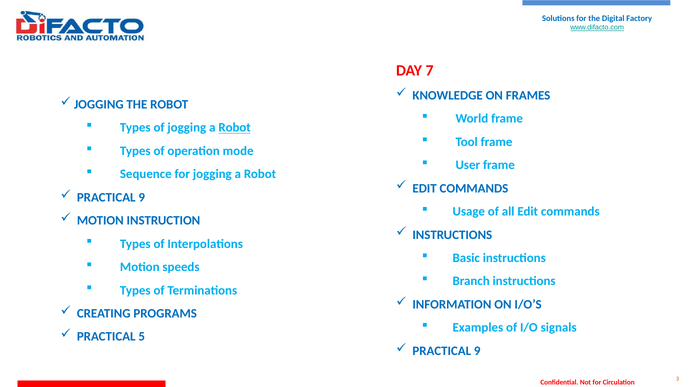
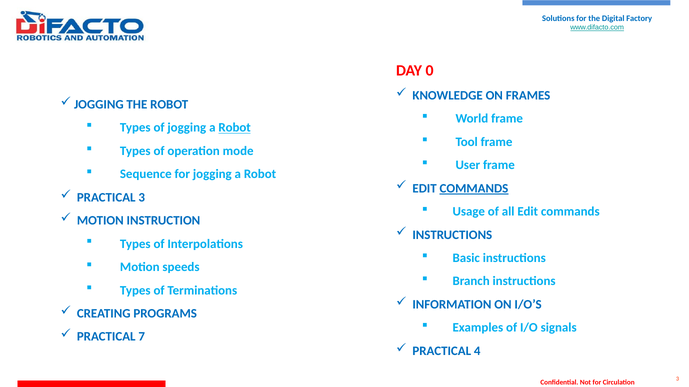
7: 7 -> 0 (430, 71)
COMMANDS underline: none -> present (474, 189)
9: 9 -> 3 (142, 198)
5: 5 -> 7 (142, 337)
9: 9 -> 4 (477, 351)
